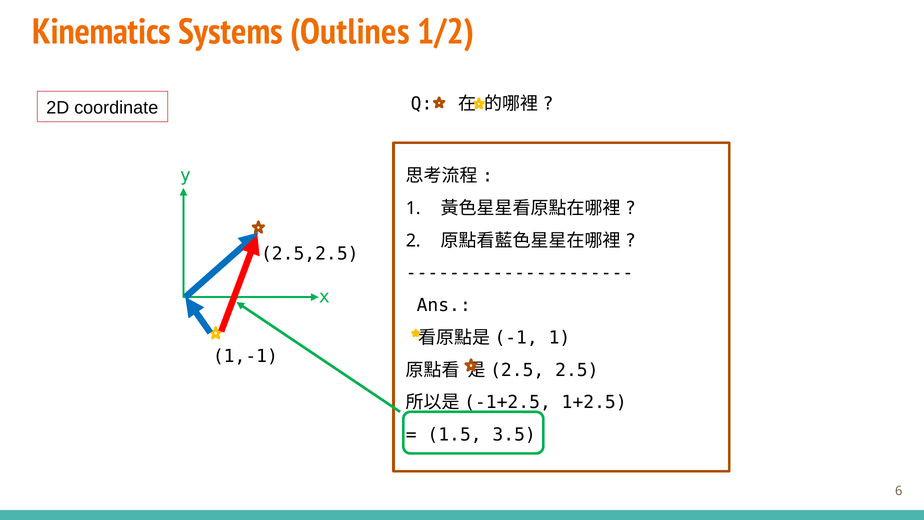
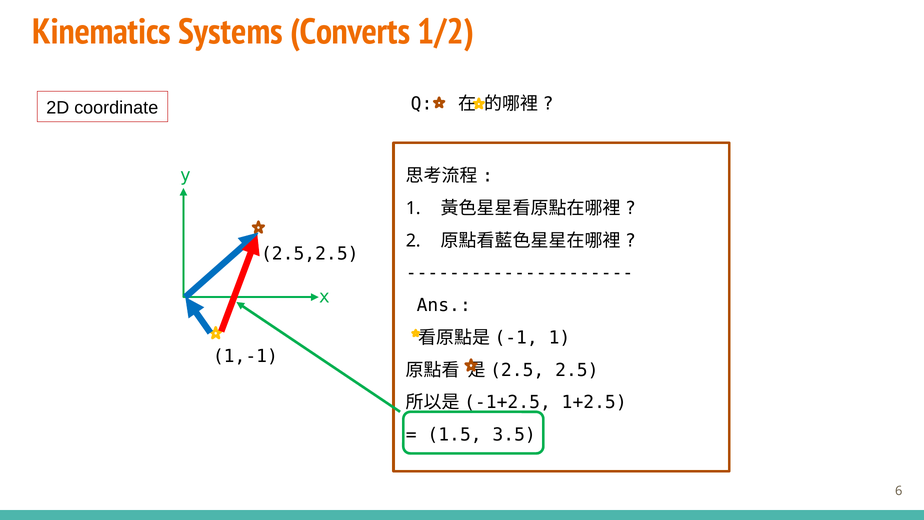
Outlines: Outlines -> Converts (350, 32)
